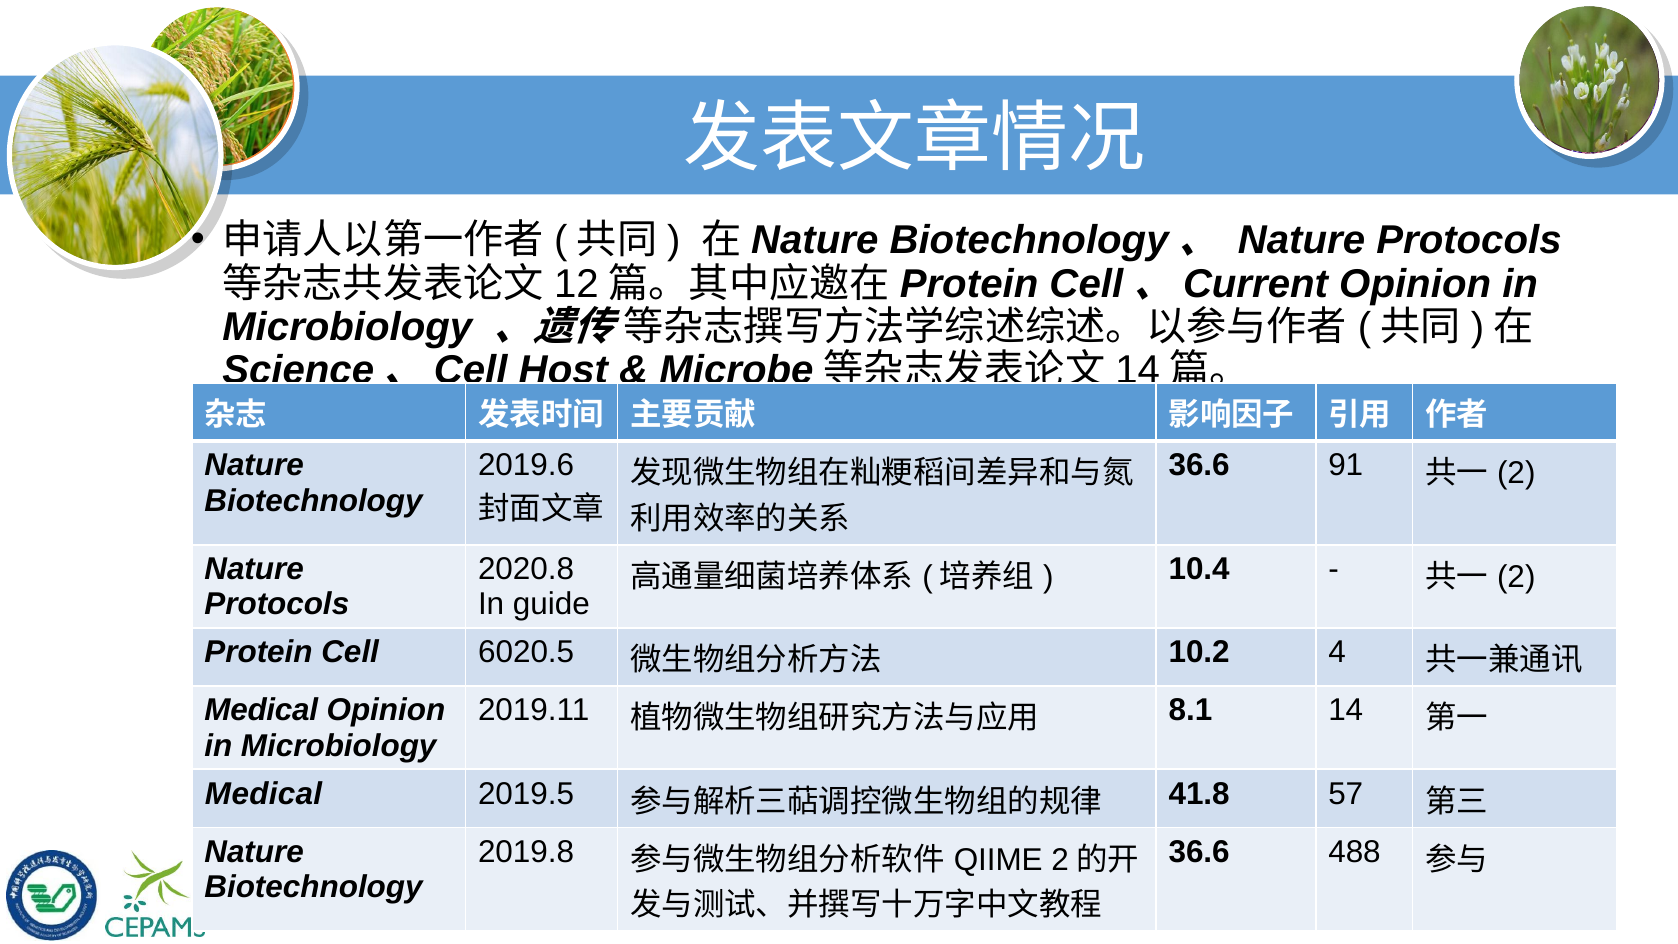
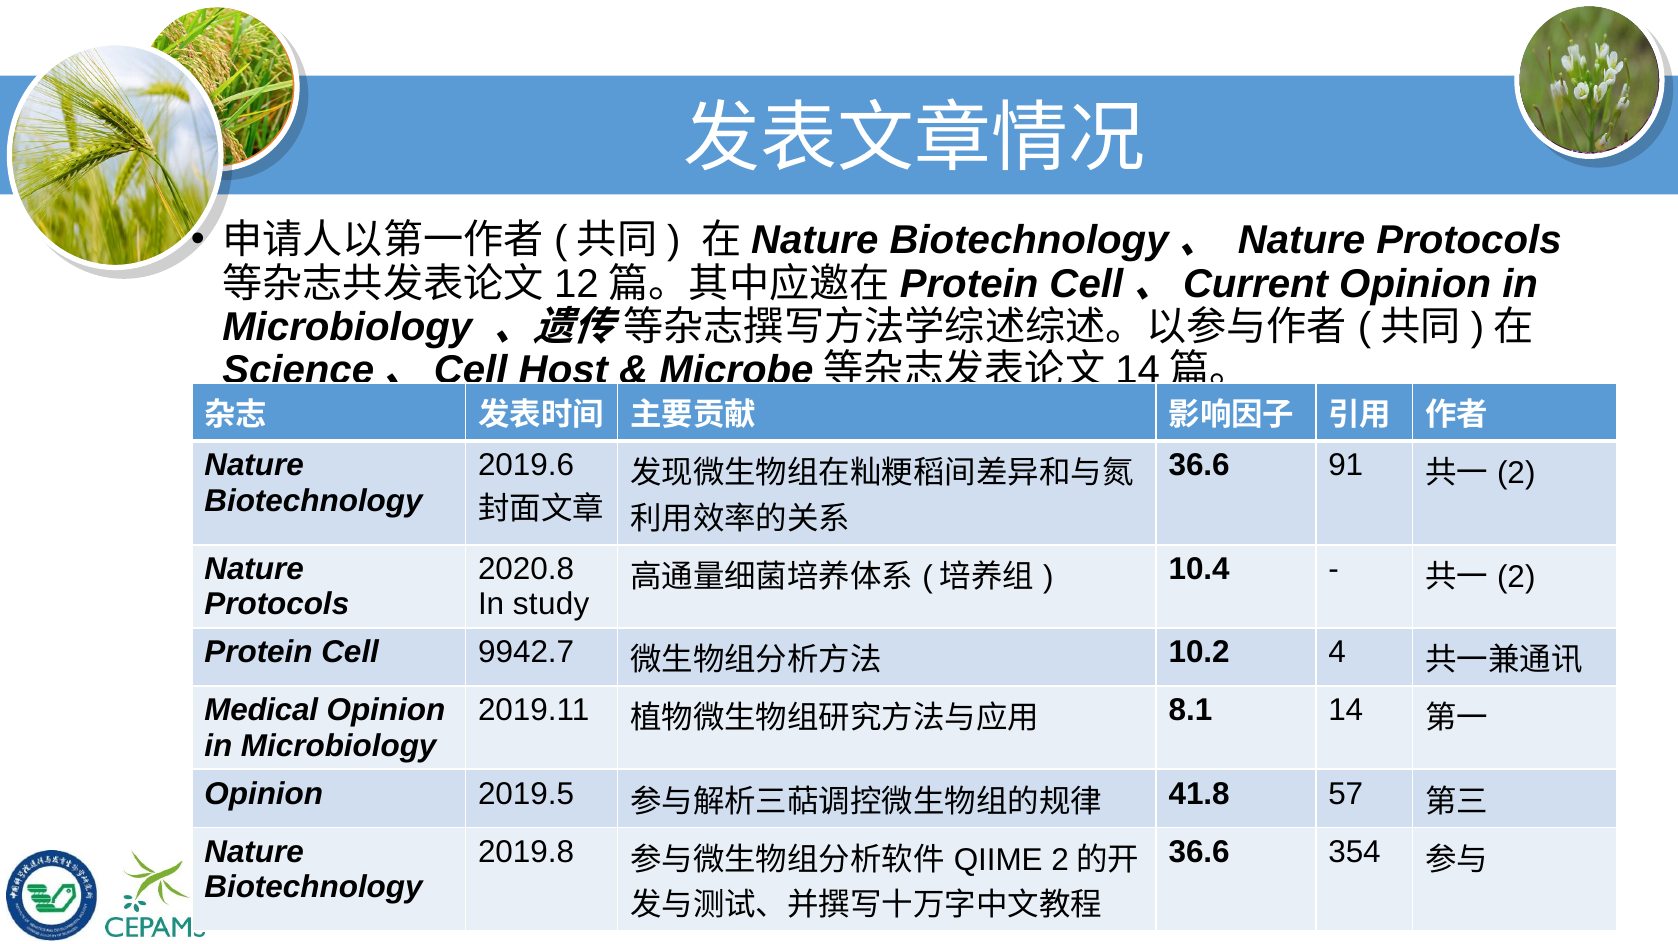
guide: guide -> study (551, 604)
6020.5: 6020.5 -> 9942.7 (526, 652)
Medical: Medical -> Opinion (264, 794)
488: 488 -> 354 (1355, 852)
